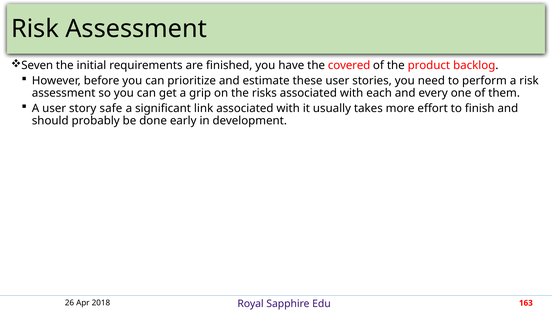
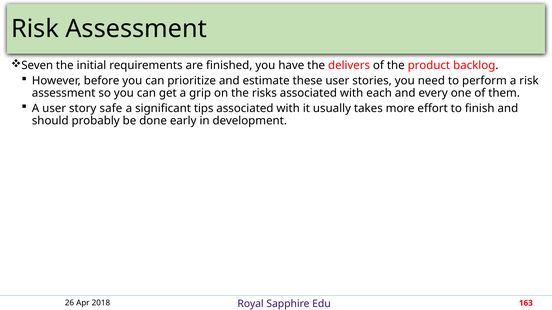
covered: covered -> delivers (349, 66)
link: link -> tips (204, 109)
